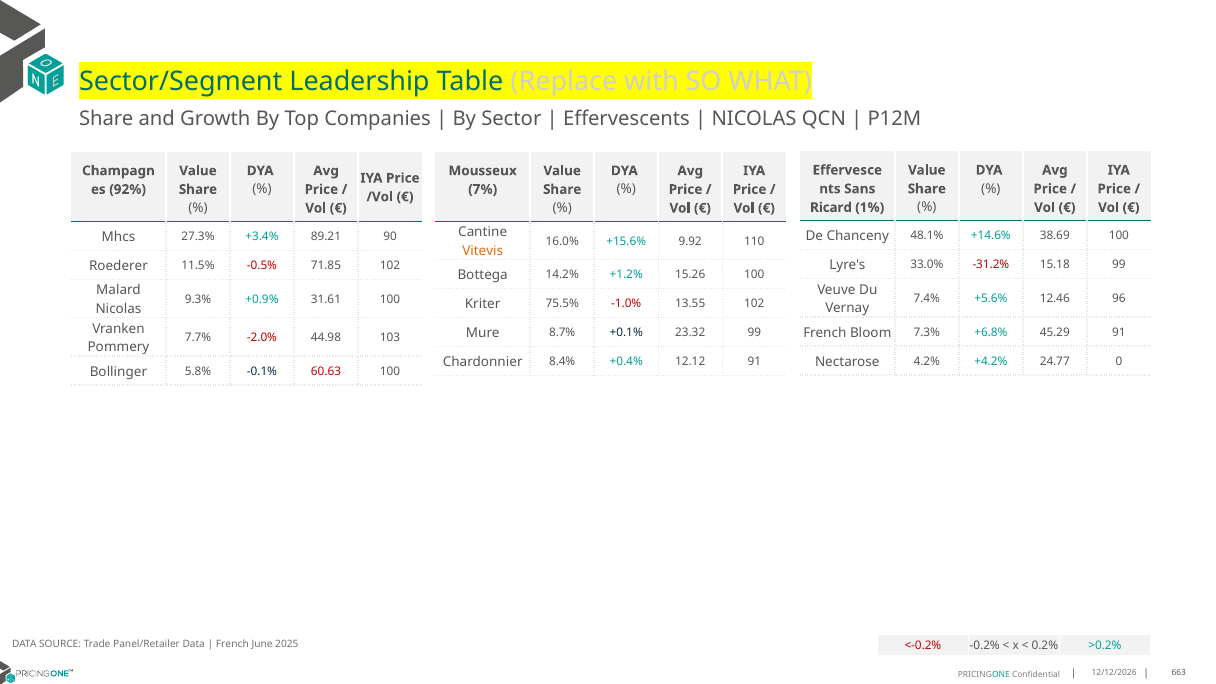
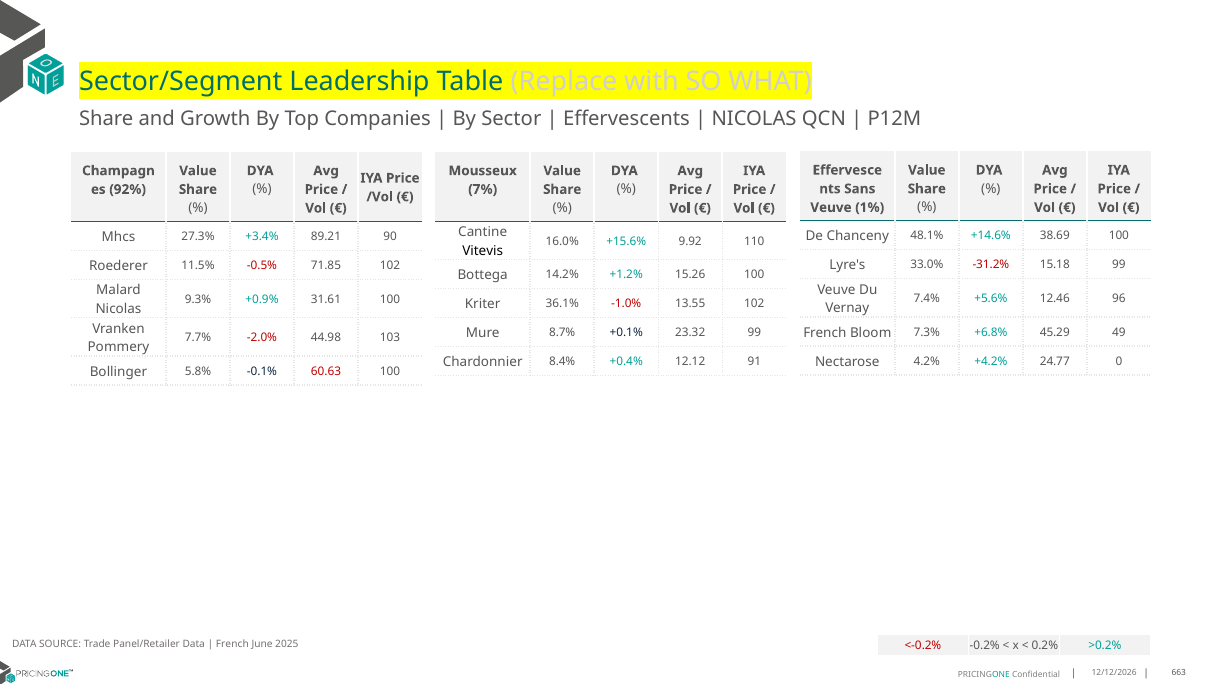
Ricard: Ricard -> Veuve (831, 207)
Vitevis colour: orange -> black (483, 251)
75.5%: 75.5% -> 36.1% (562, 304)
45.29 91: 91 -> 49 (1119, 332)
